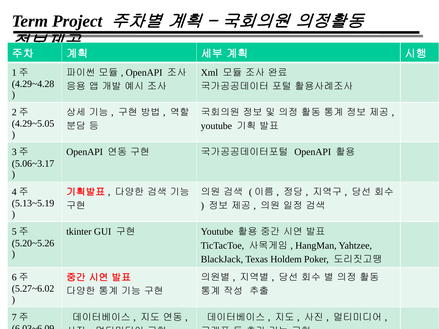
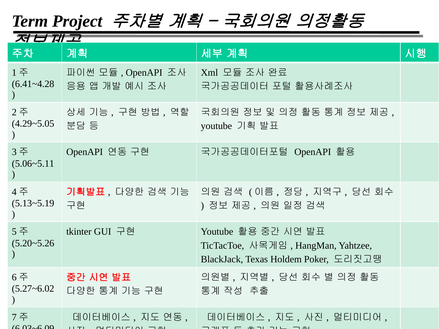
4.29~4.28: 4.29~4.28 -> 6.41~4.28 (33, 84)
5.06~3.17: 5.06~3.17 -> 5.06~5.11 (33, 164)
